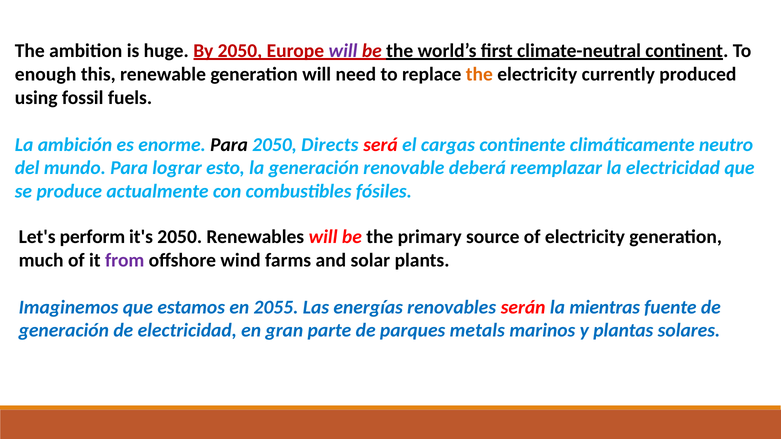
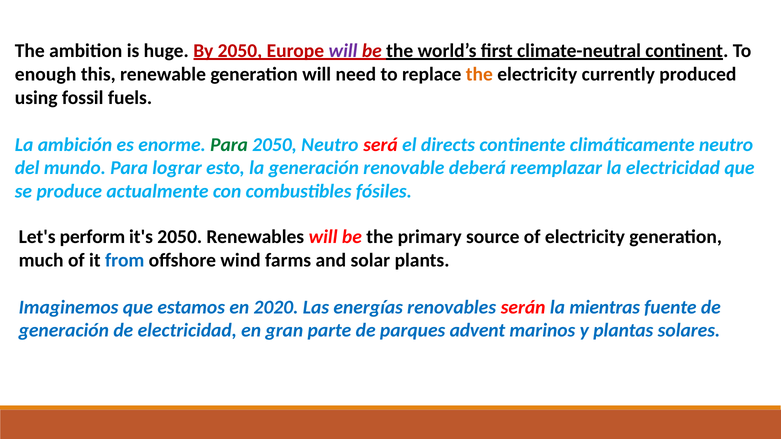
Para colour: black -> green (229, 145)
2050 Directs: Directs -> Neutro (330, 145)
cargas: cargas -> directs (448, 145)
from colour: purple -> blue (125, 260)
2055: 2055 -> 2020 (276, 307)
metals: metals -> advent (477, 331)
